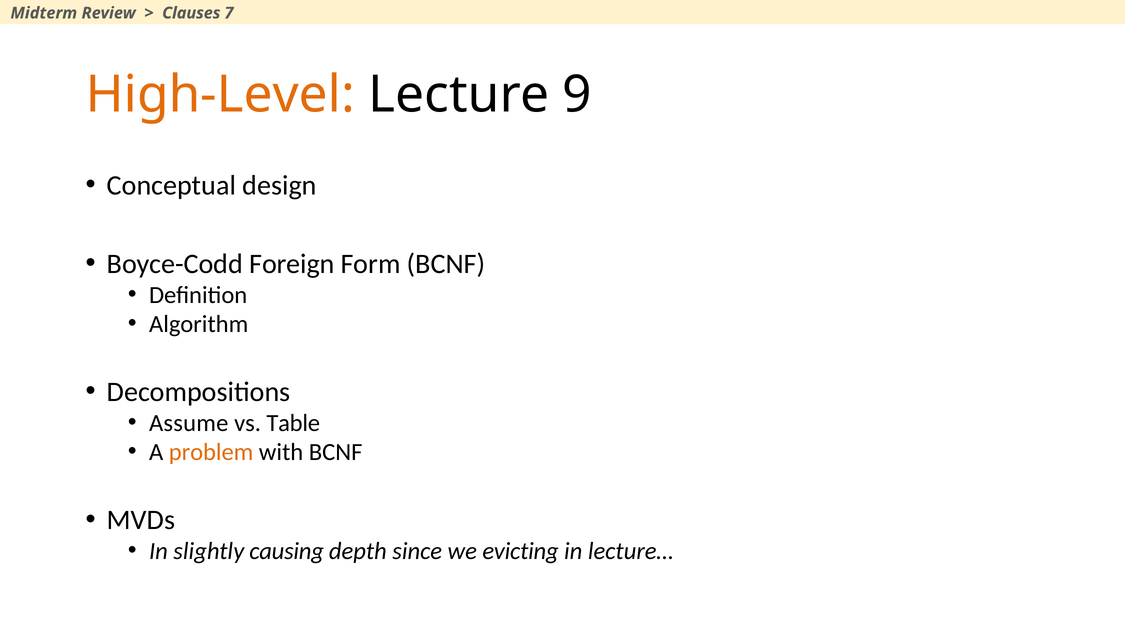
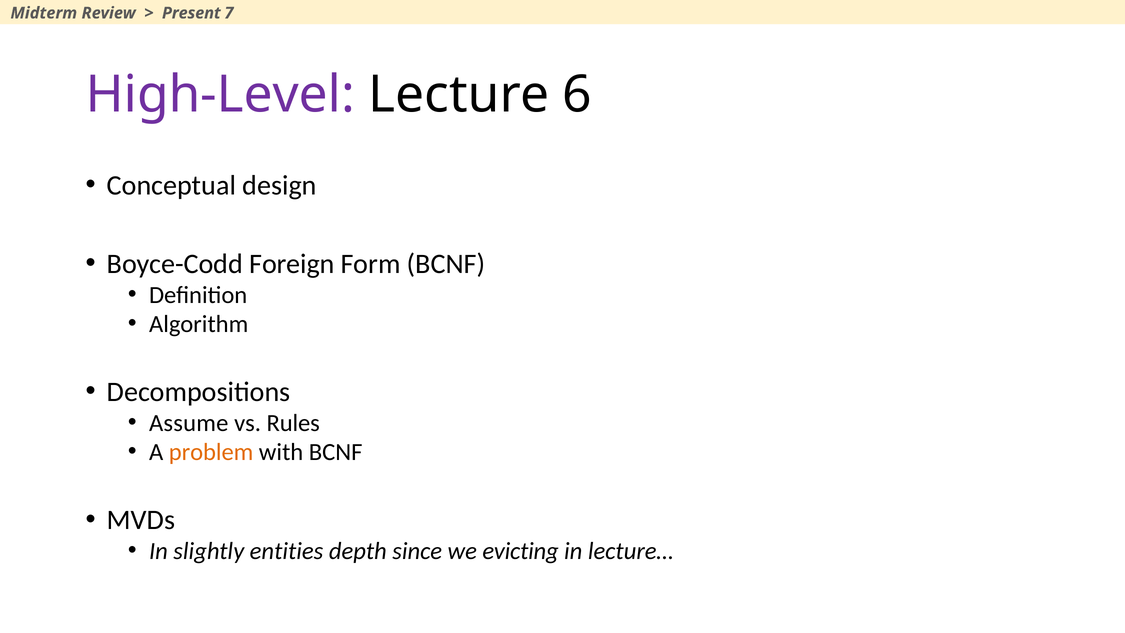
Clauses: Clauses -> Present (191, 13)
High-Level colour: orange -> purple (220, 95)
9: 9 -> 6 (577, 95)
Table: Table -> Rules (293, 423)
causing: causing -> entities (287, 551)
